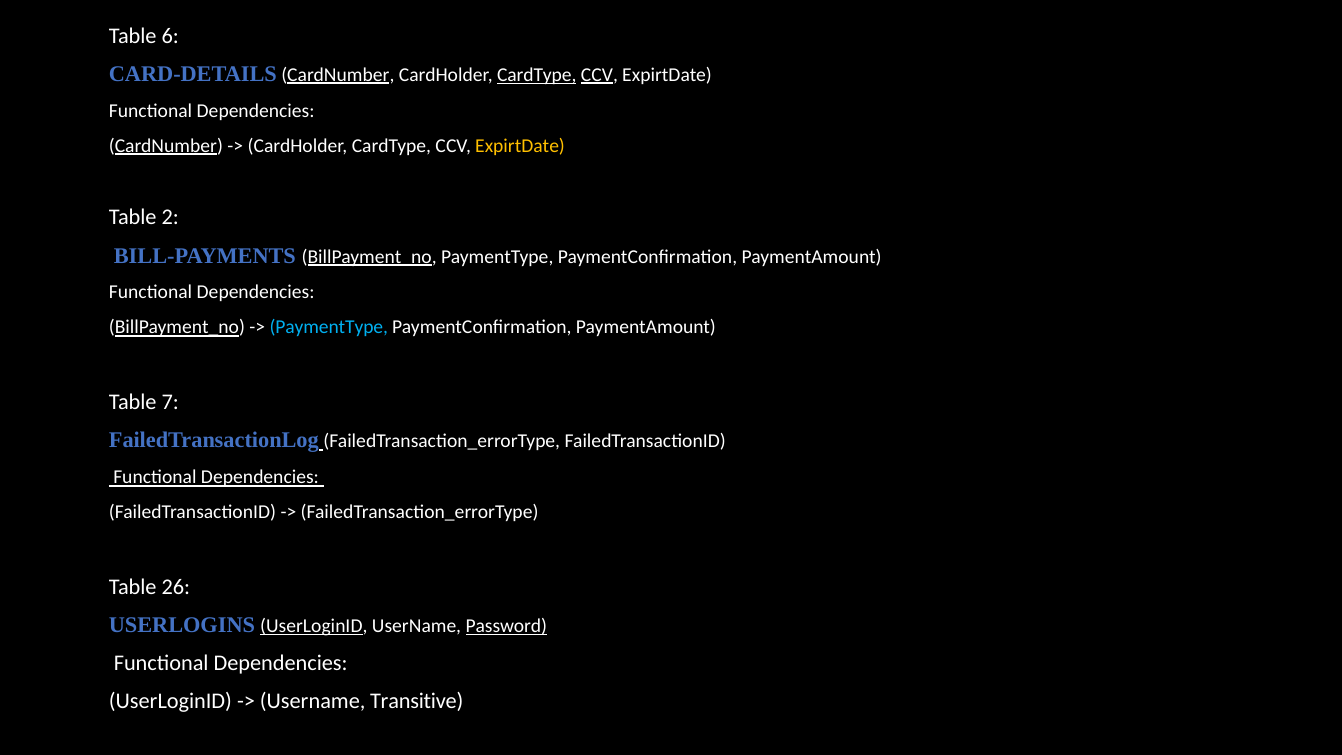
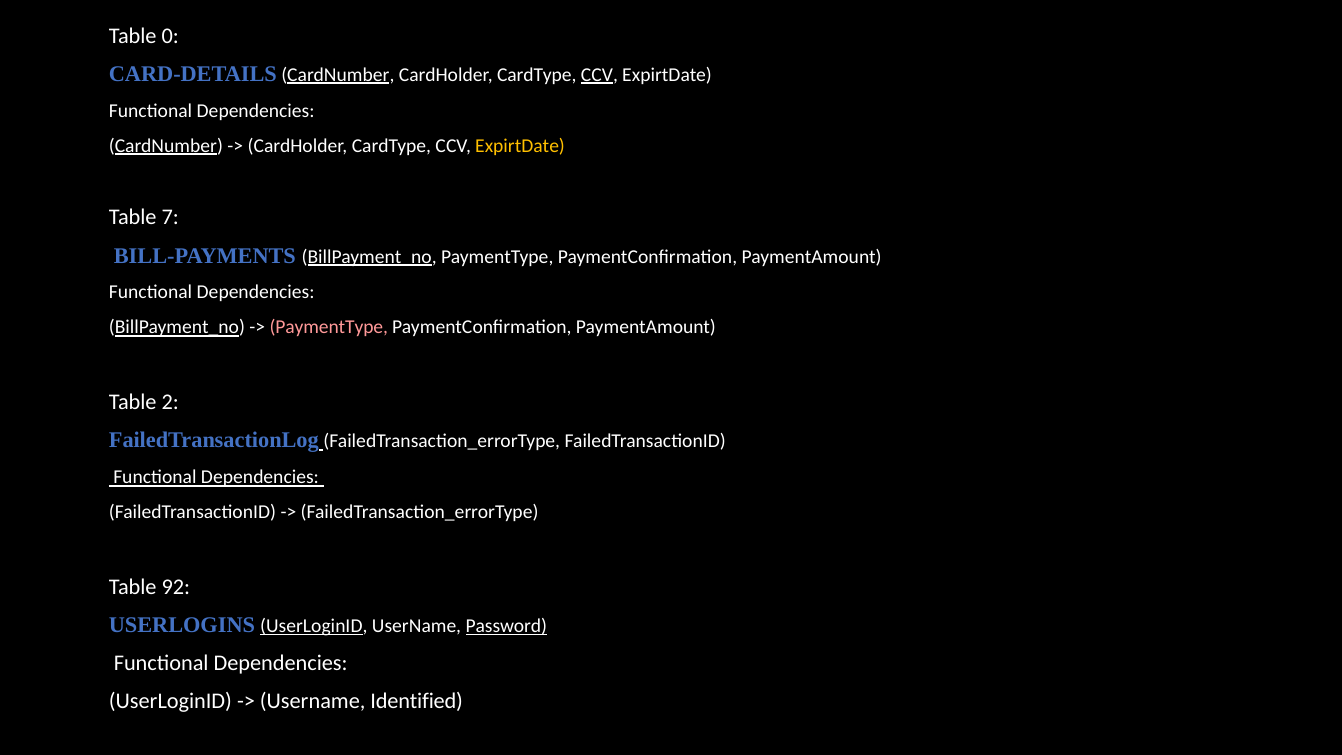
6: 6 -> 0 (170, 36)
CardType underline: present -> none (537, 75)
2: 2 -> 7 (170, 217)
PaymentType colour: light blue -> pink (329, 327)
7: 7 -> 2 (170, 402)
26: 26 -> 92 (176, 587)
Transitive: Transitive -> Identified (417, 701)
